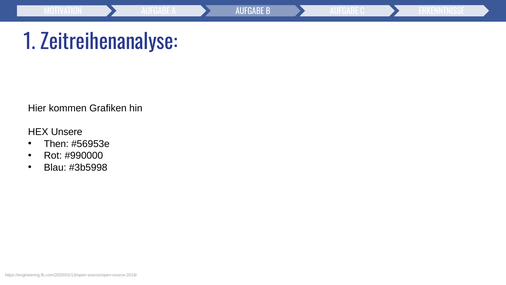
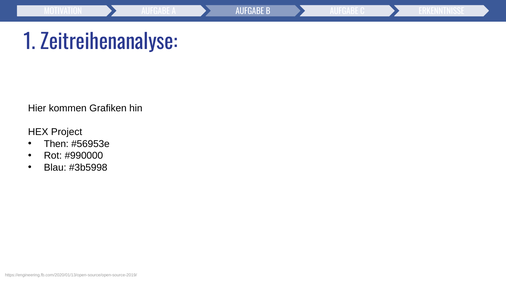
Unsere: Unsere -> Project (67, 132)
